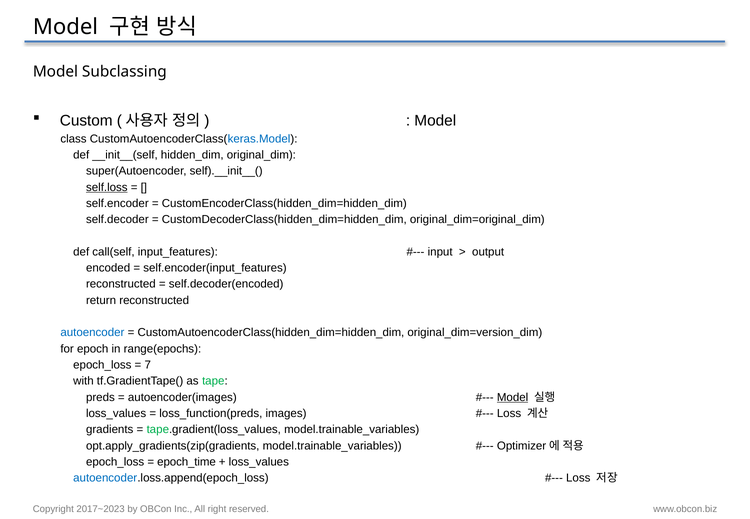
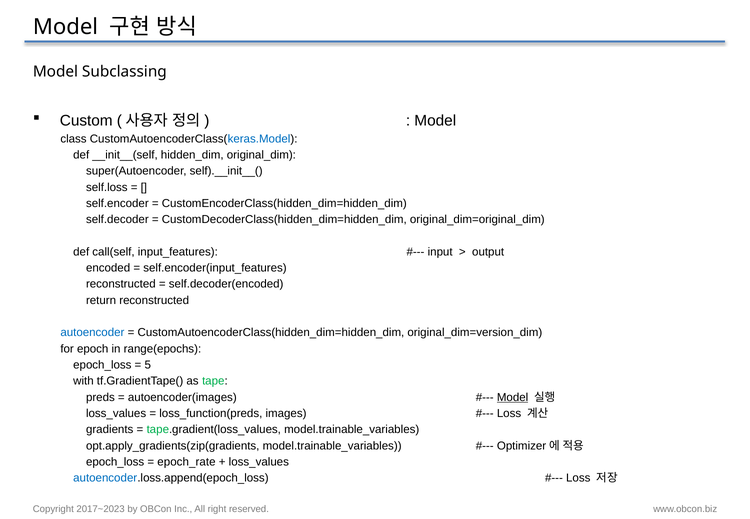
self.loss underline: present -> none (107, 187)
7: 7 -> 5 (148, 365)
epoch_time: epoch_time -> epoch_rate (186, 462)
